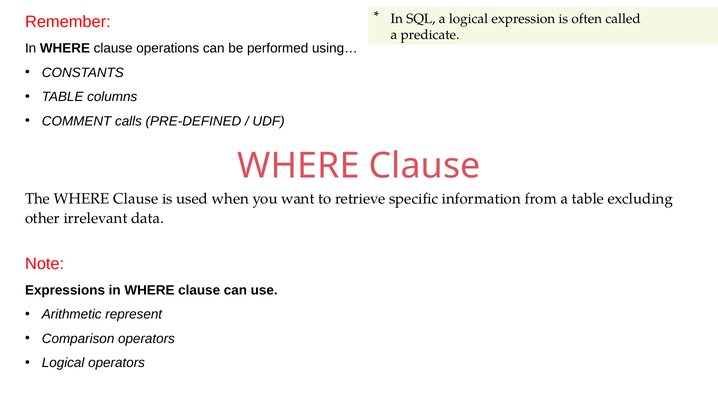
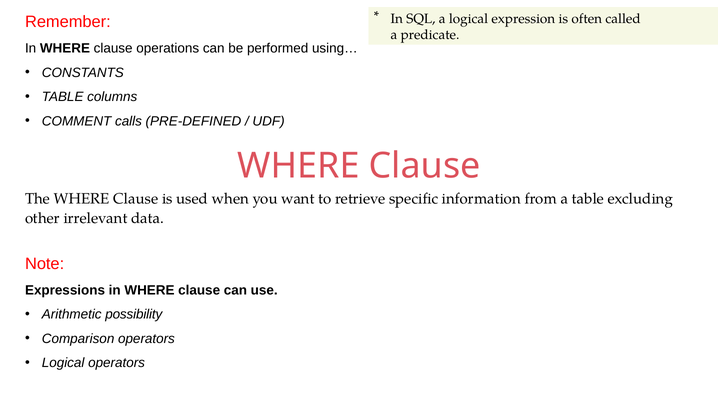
represent: represent -> possibility (134, 314)
